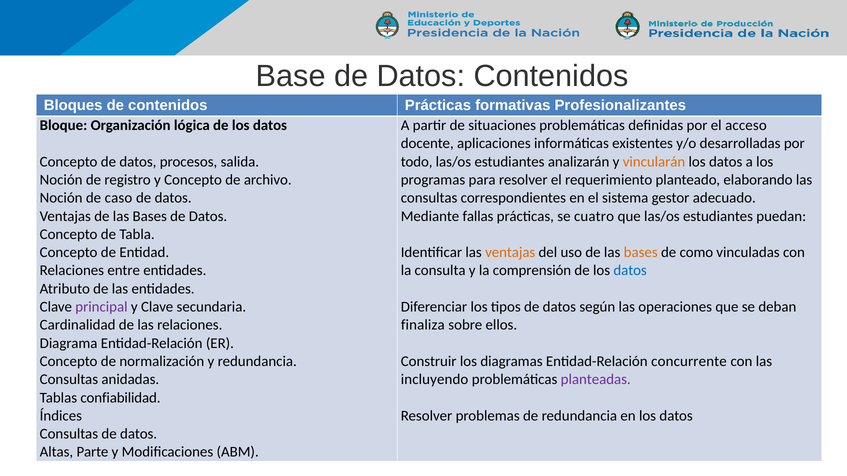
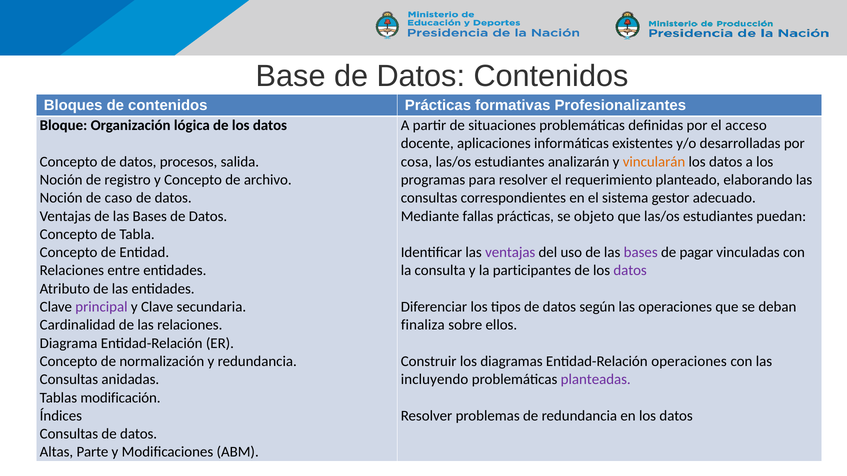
todo: todo -> cosa (416, 162)
cuatro: cuatro -> objeto (594, 216)
ventajas colour: orange -> purple (510, 253)
bases colour: orange -> purple (641, 253)
como: como -> pagar (696, 253)
comprensión: comprensión -> participantes (532, 271)
datos colour: blue -> purple (630, 271)
Entidad-Relación concurrente: concurrente -> operaciones (689, 362)
confiabilidad: confiabilidad -> modificación (120, 398)
